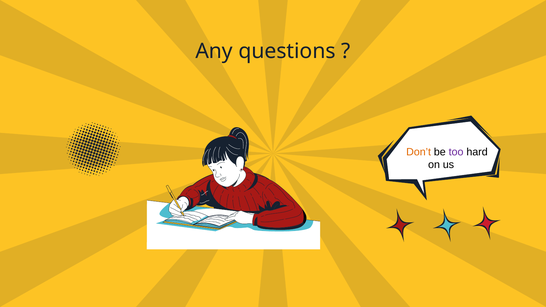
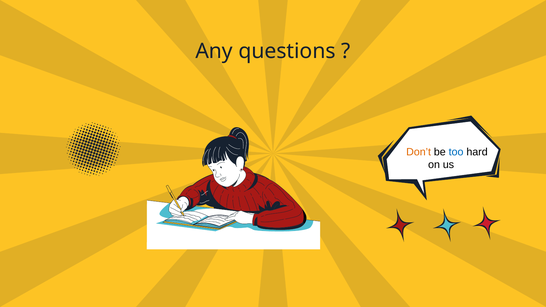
too colour: purple -> blue (456, 152)
